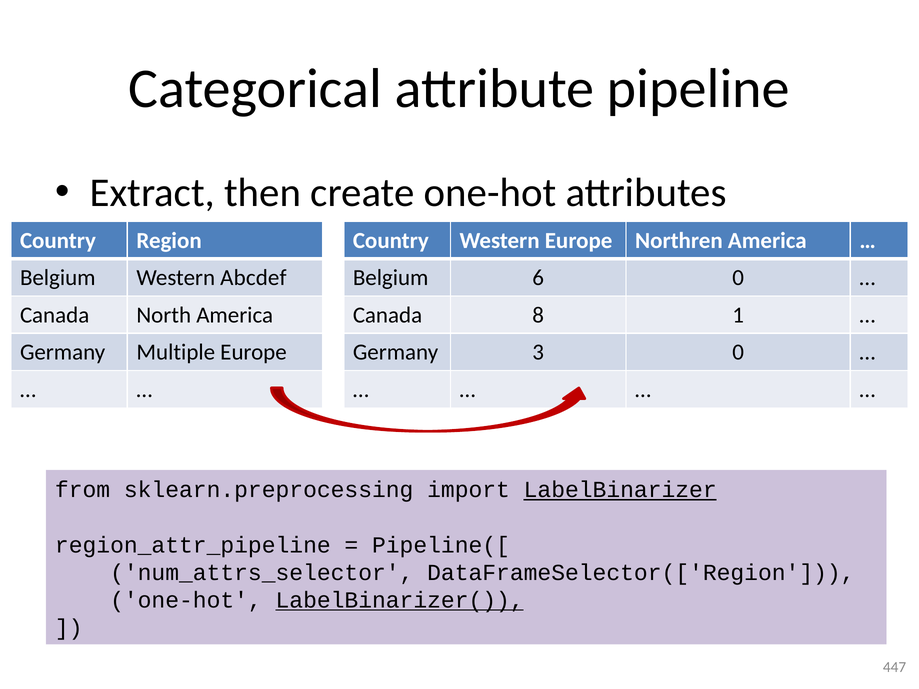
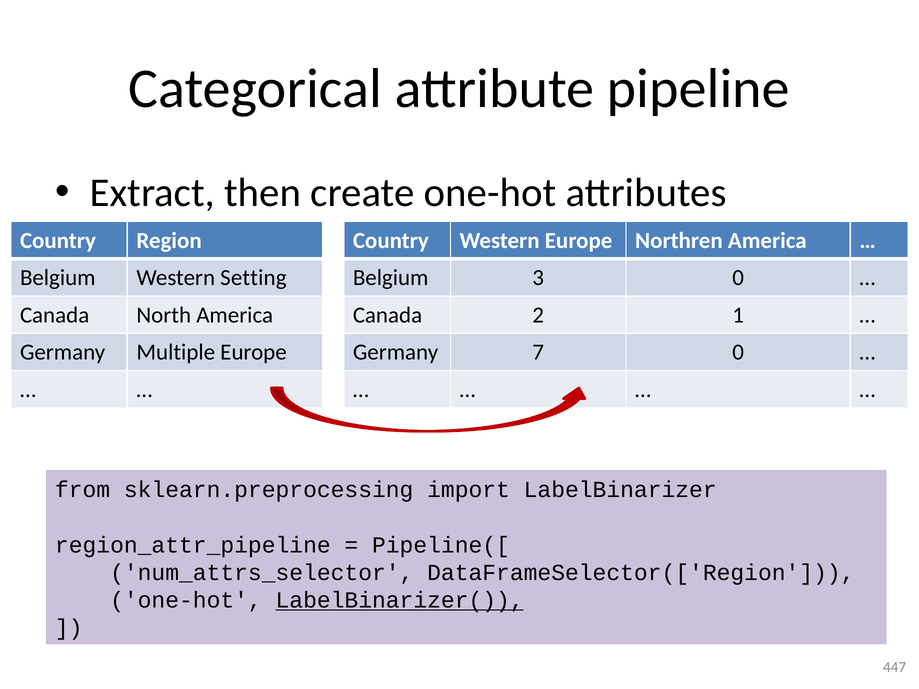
Abcdef: Abcdef -> Setting (253, 278)
6: 6 -> 3 (538, 278)
8: 8 -> 2 (538, 315)
3: 3 -> 7 (538, 352)
LabelBinarizer underline: present -> none (620, 490)
